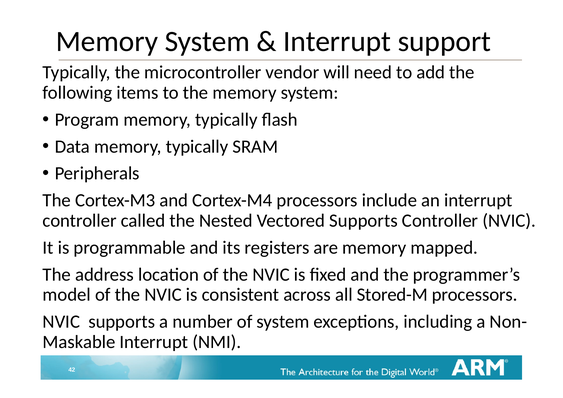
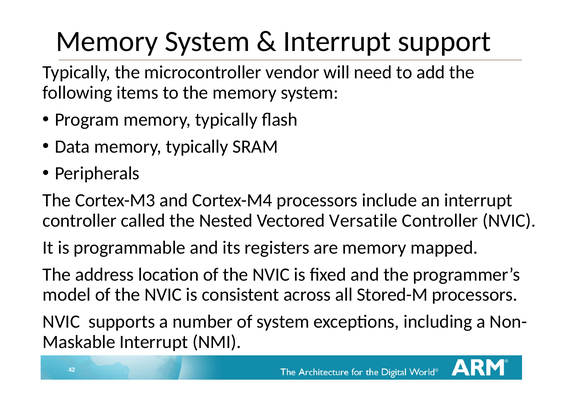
Vectored Supports: Supports -> Versatile (363, 221)
